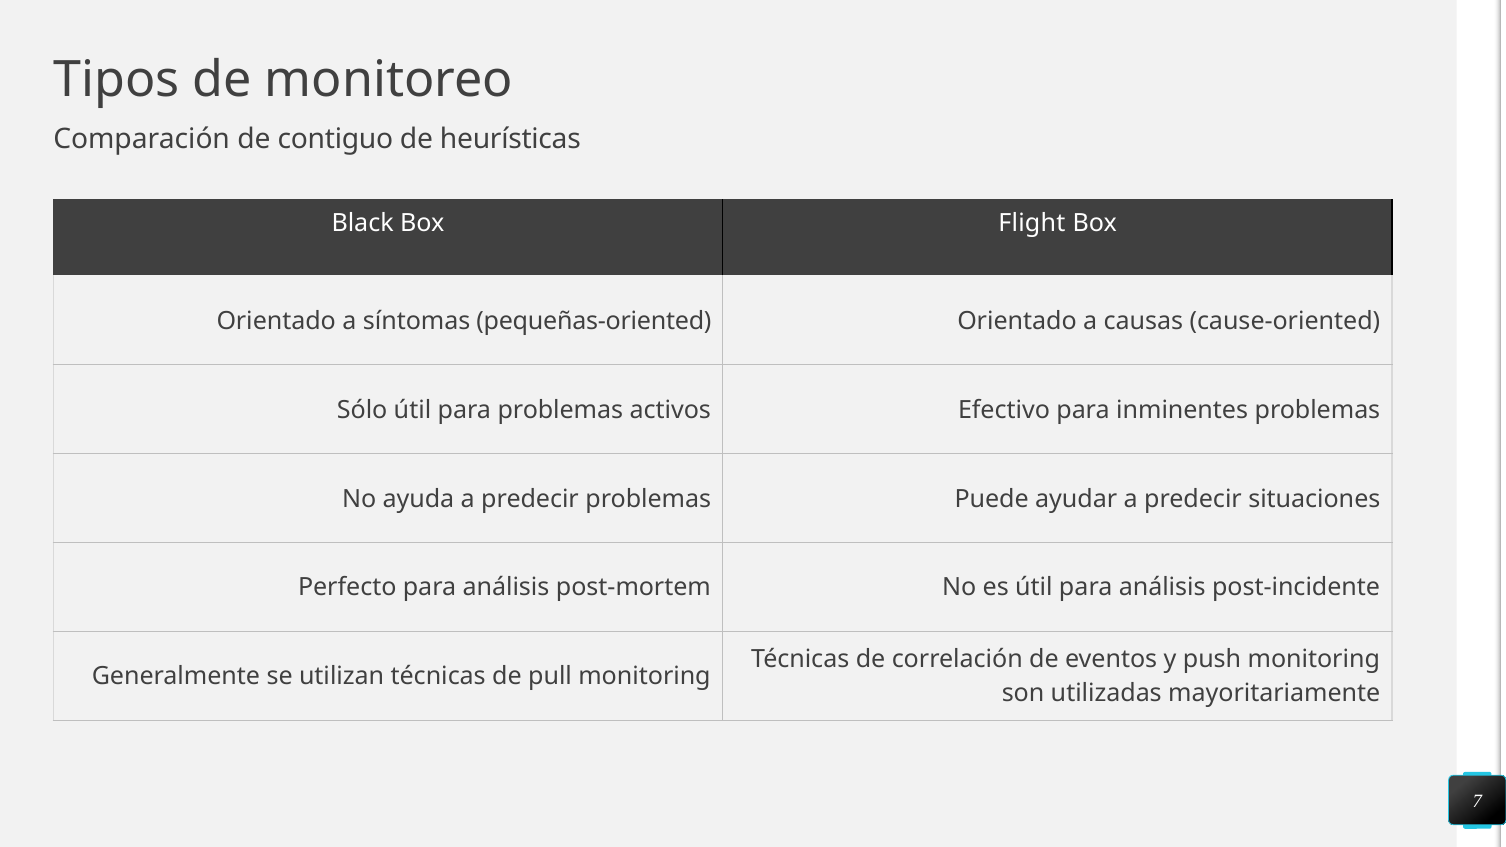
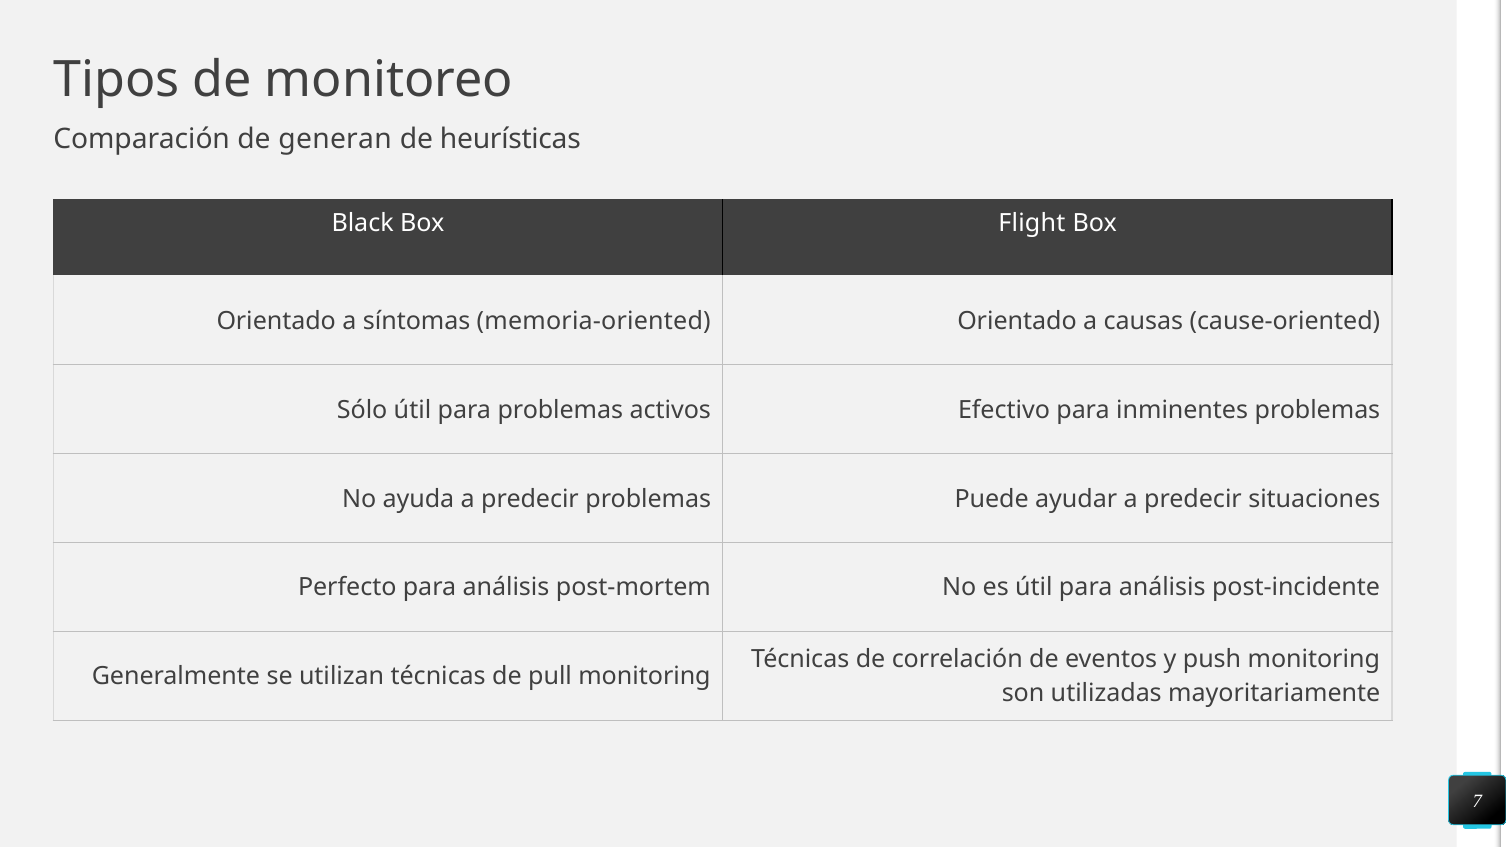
contiguo: contiguo -> generan (335, 140)
pequeñas-oriented: pequeñas-oriented -> memoria-oriented (594, 321)
